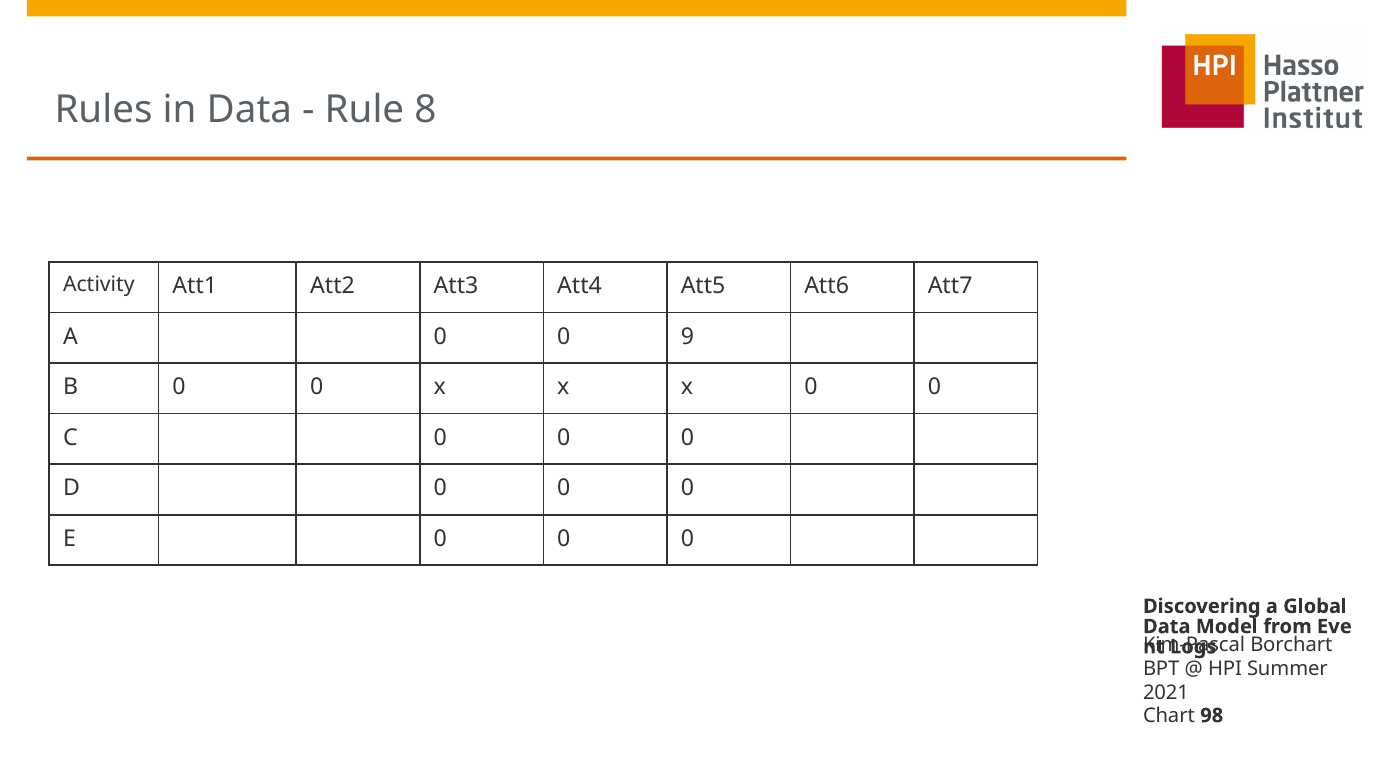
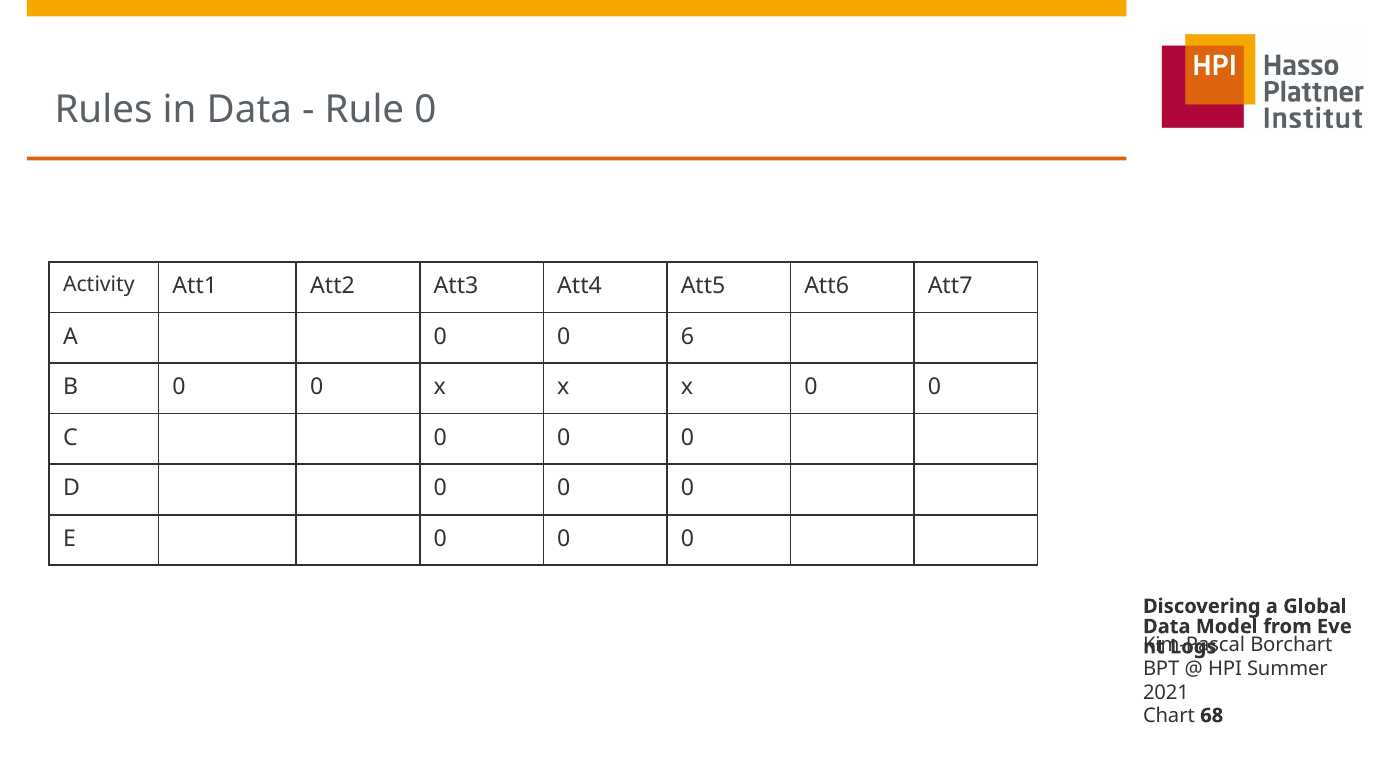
Rule 8: 8 -> 0 (425, 109)
9: 9 -> 6 (687, 337)
98: 98 -> 68 (1212, 716)
